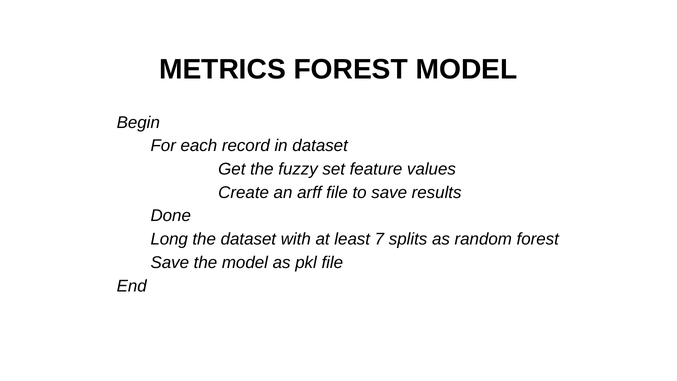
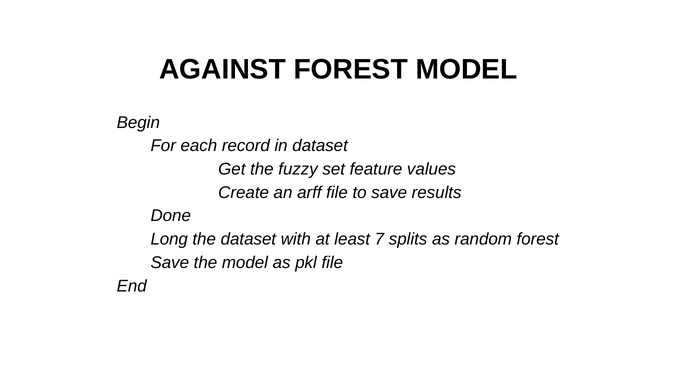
METRICS: METRICS -> AGAINST (222, 69)
